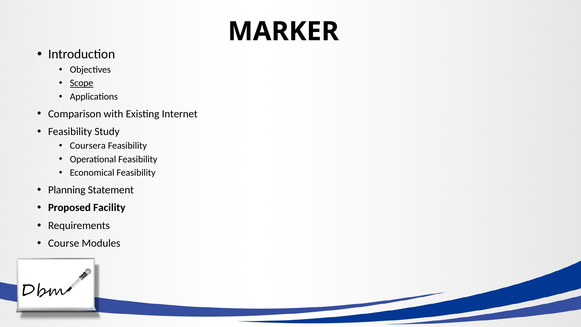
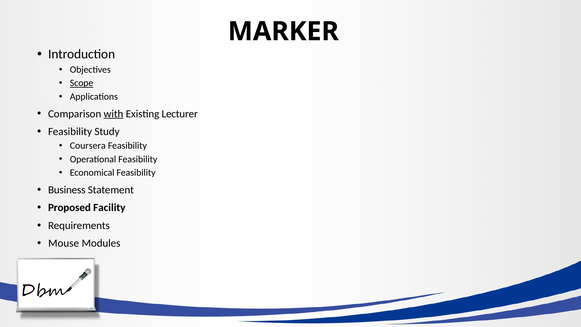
with underline: none -> present (113, 114)
Internet: Internet -> Lecturer (180, 114)
Planning: Planning -> Business (67, 190)
Course: Course -> Mouse (64, 243)
